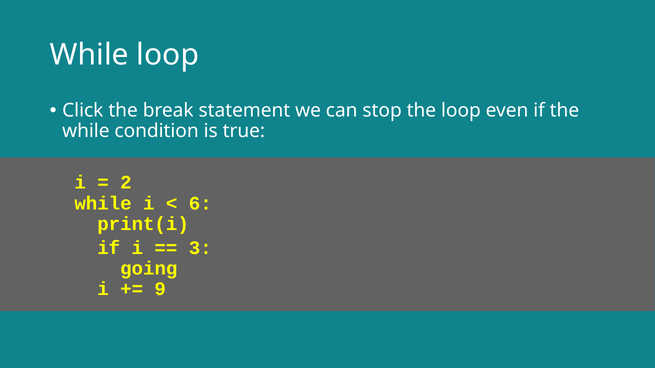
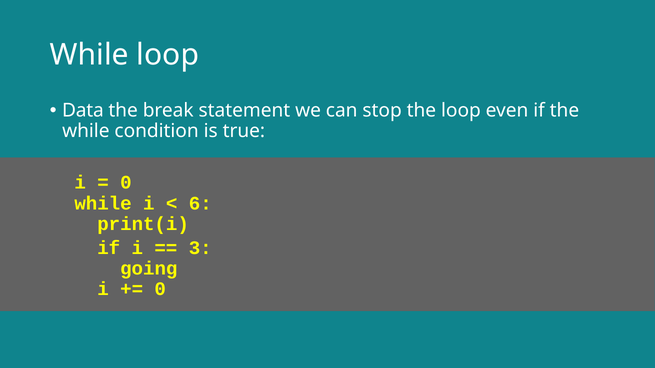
Click: Click -> Data (83, 111)
2: 2 -> 0 (126, 183)
9: 9 -> 0 (160, 289)
